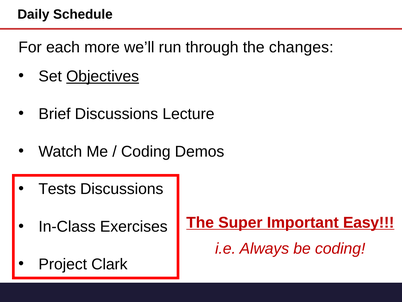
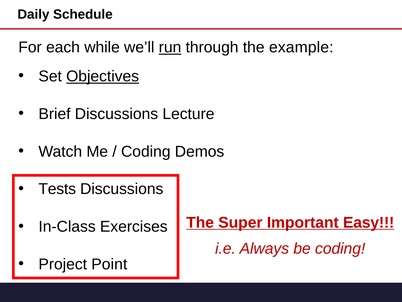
more: more -> while (102, 47)
run underline: none -> present (170, 47)
changes: changes -> example (301, 47)
Clark: Clark -> Point (109, 264)
